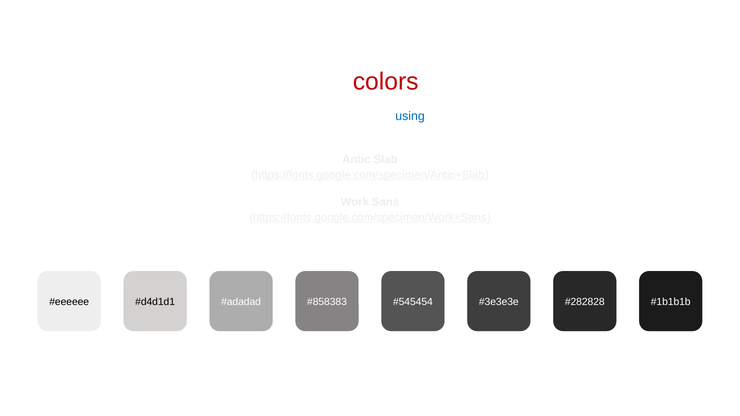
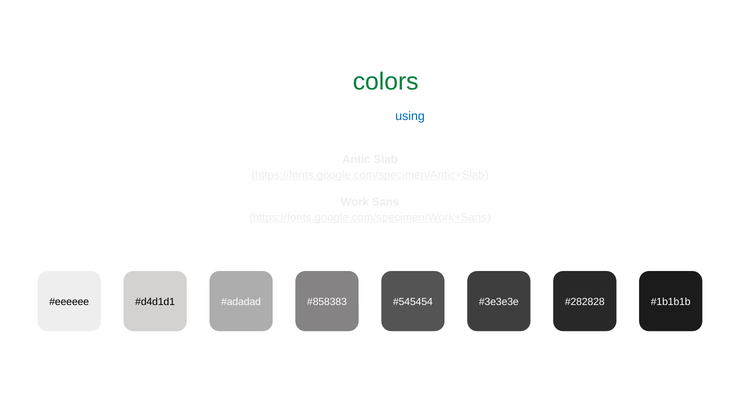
colors colour: red -> green (386, 82)
